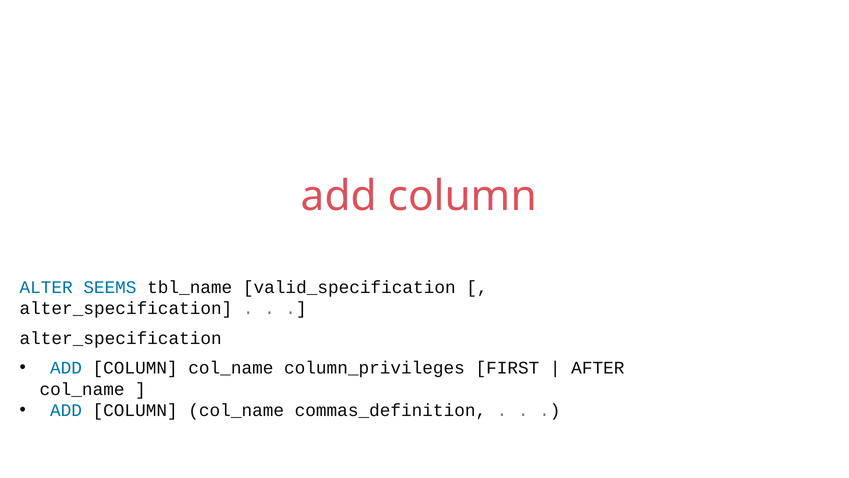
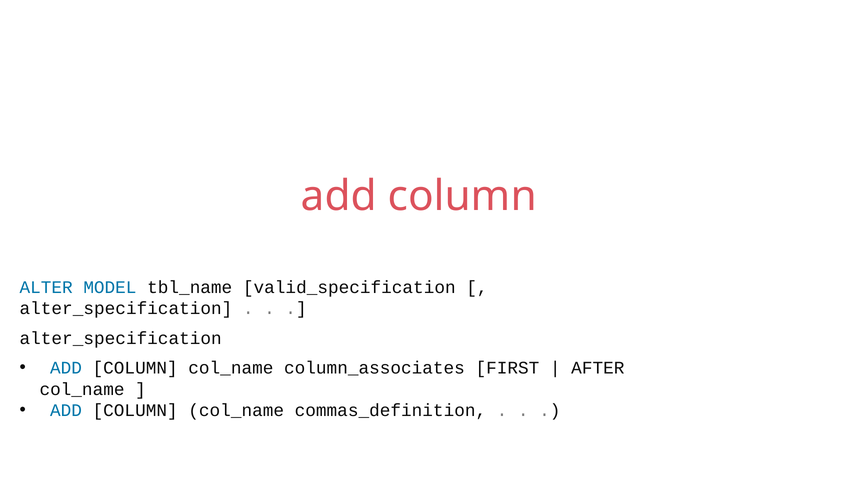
SEEMS: SEEMS -> MODEL (110, 287)
column_privileges: column_privileges -> column_associates (374, 368)
